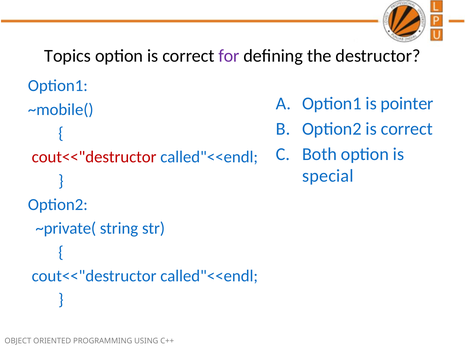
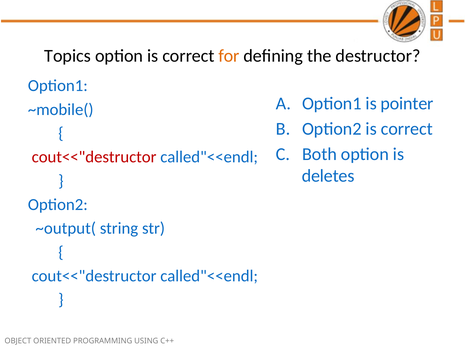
for colour: purple -> orange (229, 56)
special: special -> deletes (328, 176)
~private(: ~private( -> ~output( (66, 228)
